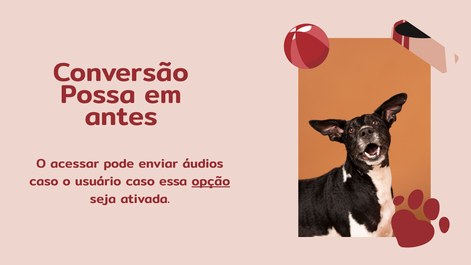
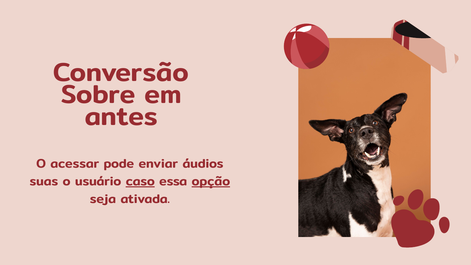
Possa: Possa -> Sobre (98, 95)
caso: caso -> suas (44, 181)
caso underline: none -> present (140, 181)
